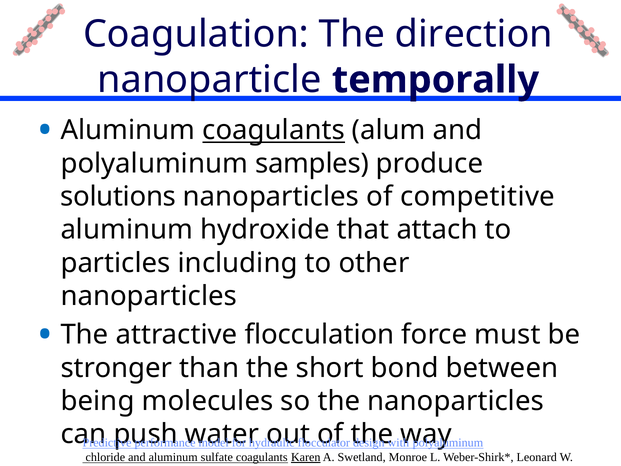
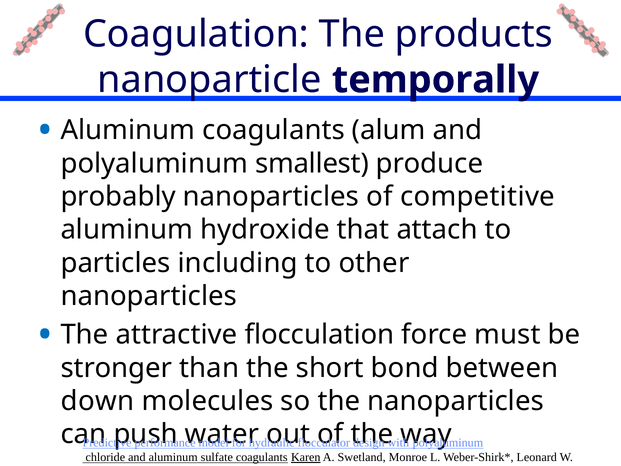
direction: direction -> products (474, 34)
coagulants underline: present -> none (274, 130)
samples: samples -> smallest (312, 163)
solutions: solutions -> probably (118, 197)
being: being -> down (97, 401)
